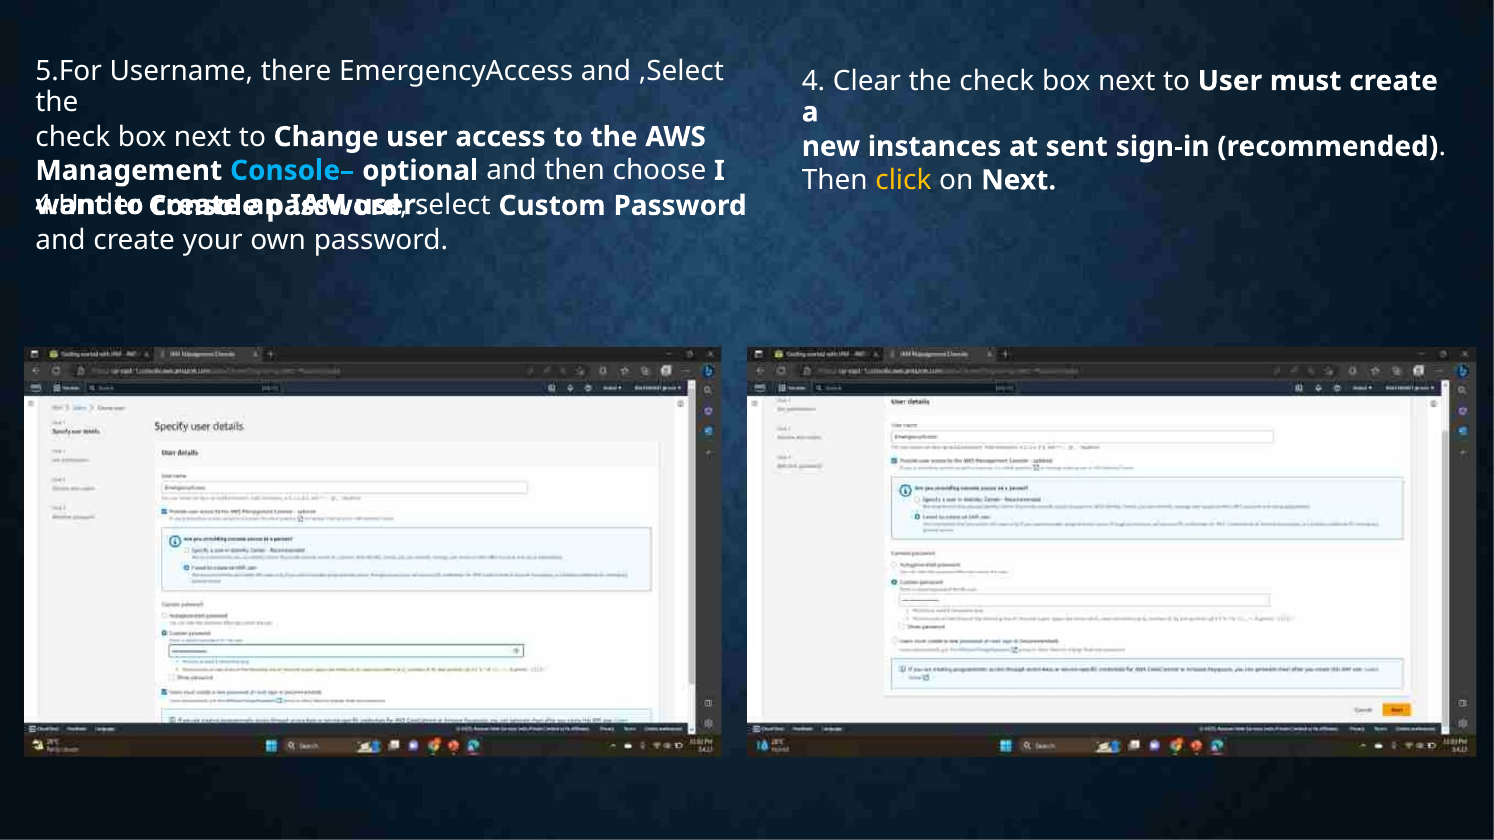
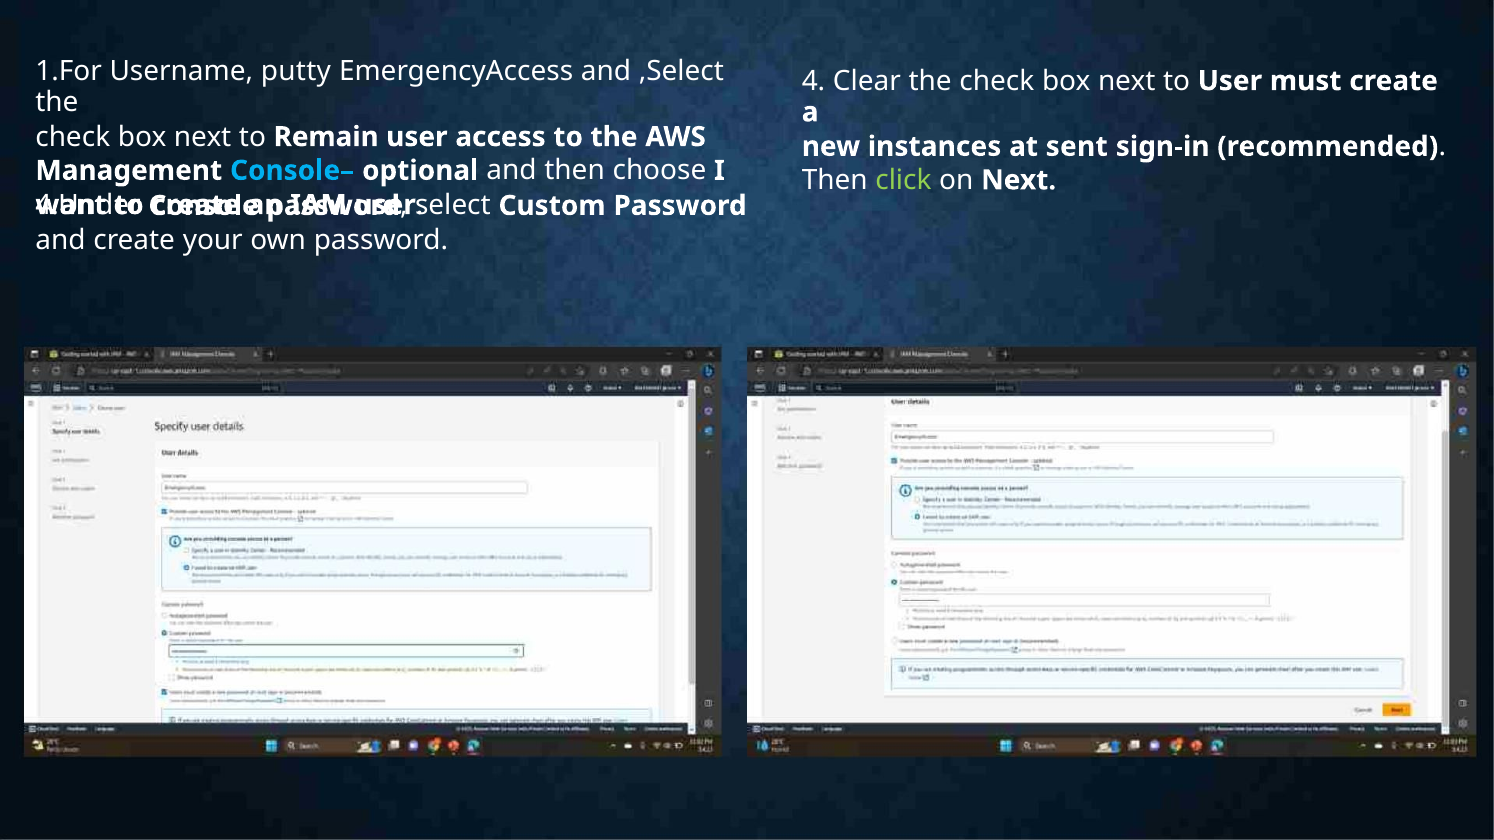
5.For: 5.For -> 1.For (69, 71)
there: there -> putty (296, 71)
Change: Change -> Remain (326, 137)
click colour: yellow -> light green (903, 180)
